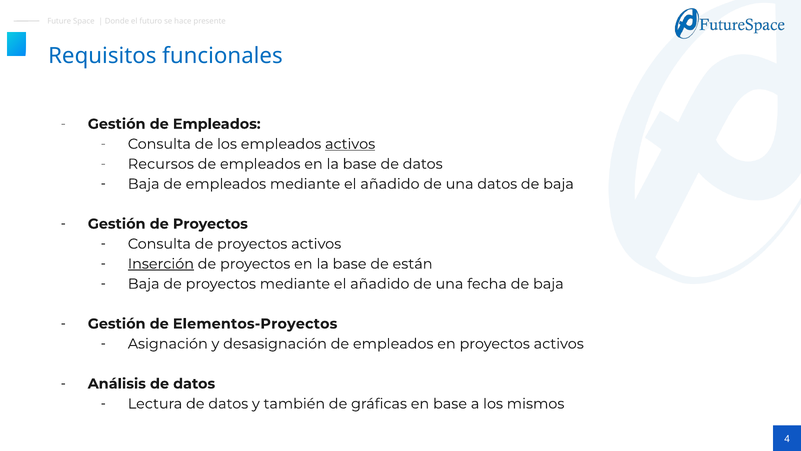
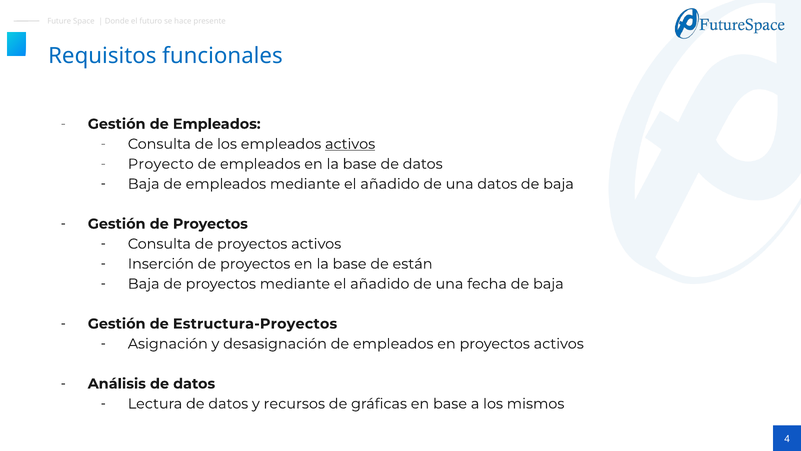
Recursos: Recursos -> Proyecto (161, 164)
Inserción underline: present -> none (161, 264)
Elementos-Proyectos: Elementos-Proyectos -> Estructura-Proyectos (255, 324)
también: también -> recursos (294, 403)
